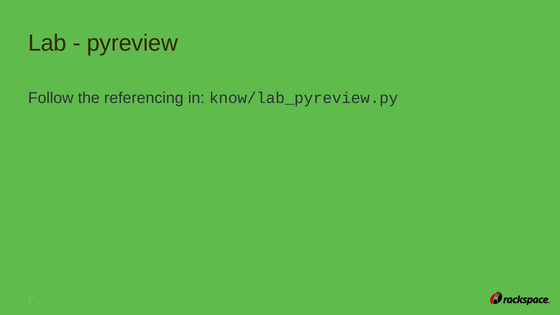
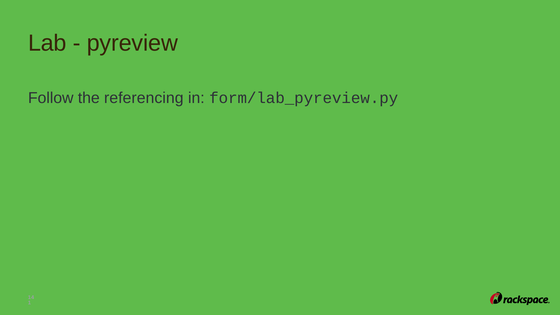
know/lab_pyreview.py: know/lab_pyreview.py -> form/lab_pyreview.py (304, 98)
